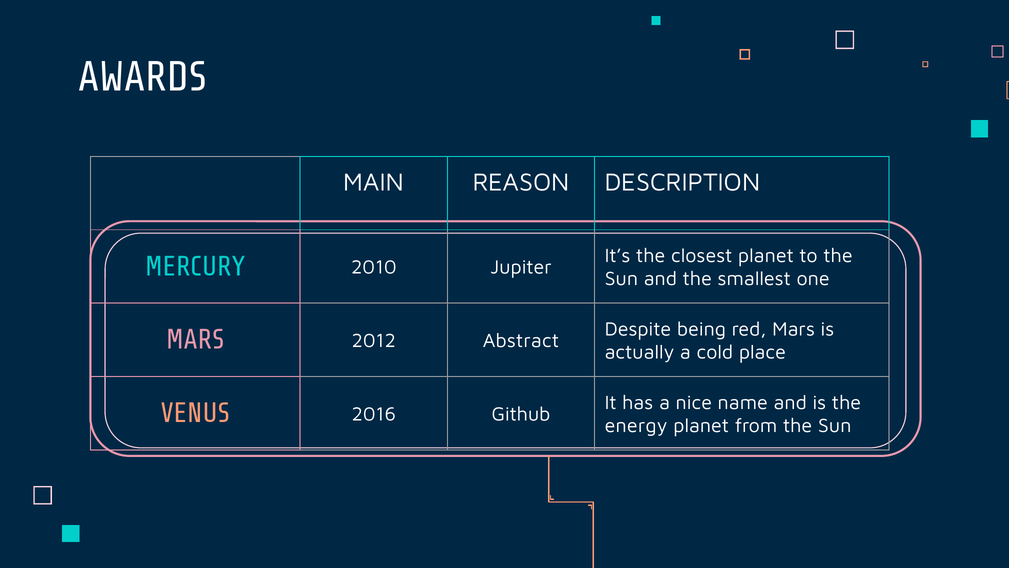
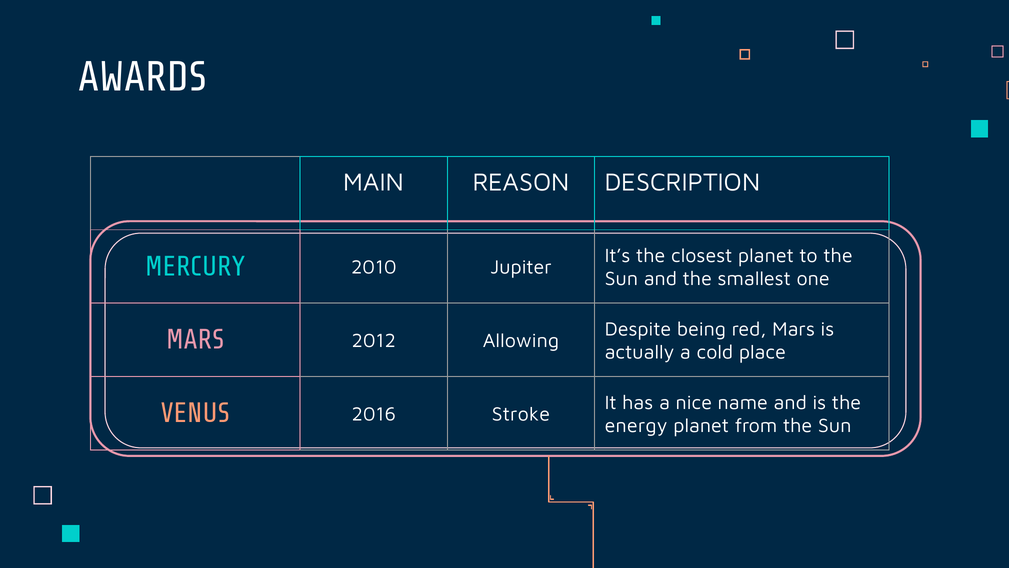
Abstract: Abstract -> Allowing (521, 341)
Github: Github -> Stroke (521, 414)
